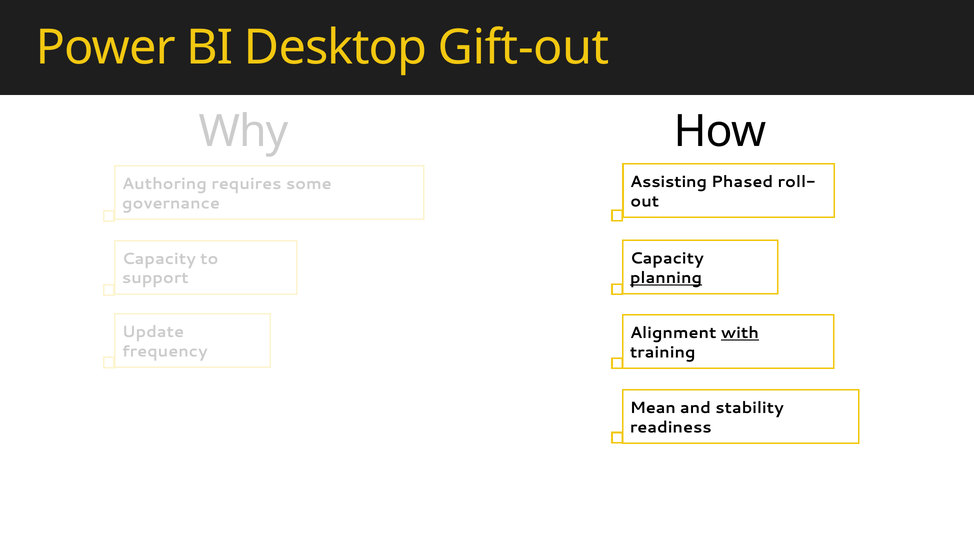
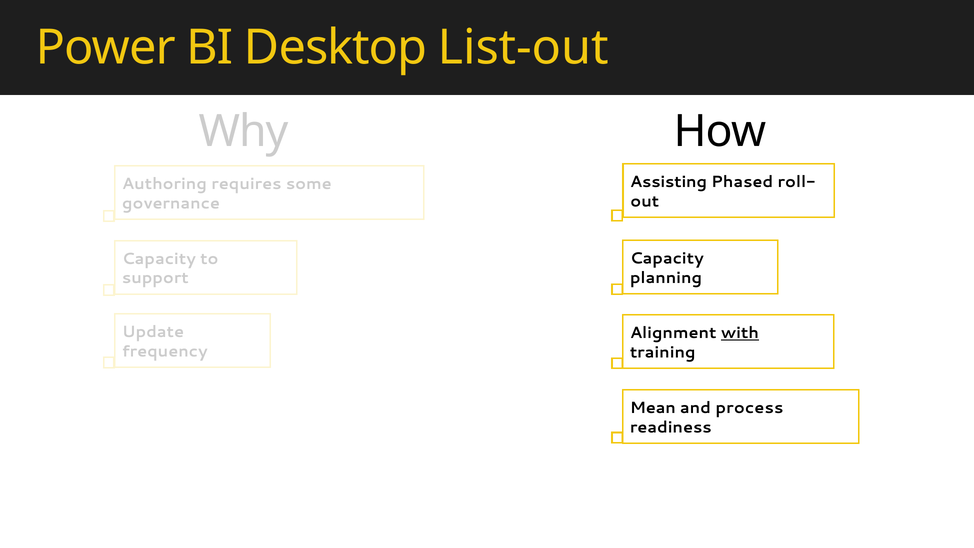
Gift-out: Gift-out -> List-out (523, 48)
planning underline: present -> none (666, 278)
stability: stability -> process (749, 408)
